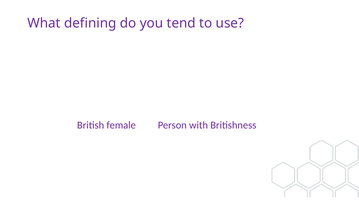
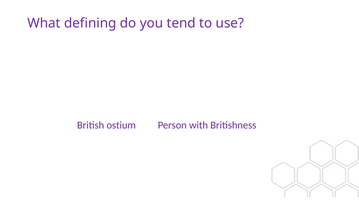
female: female -> ostium (121, 125)
